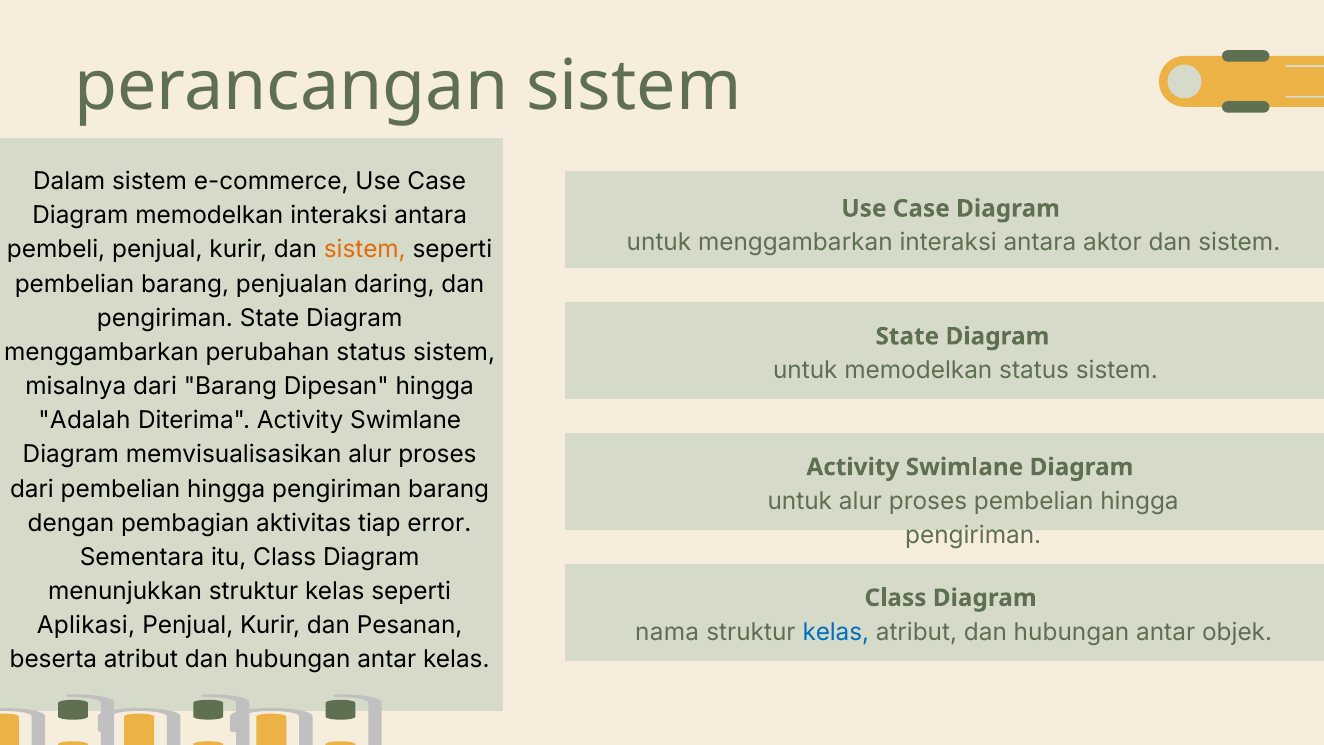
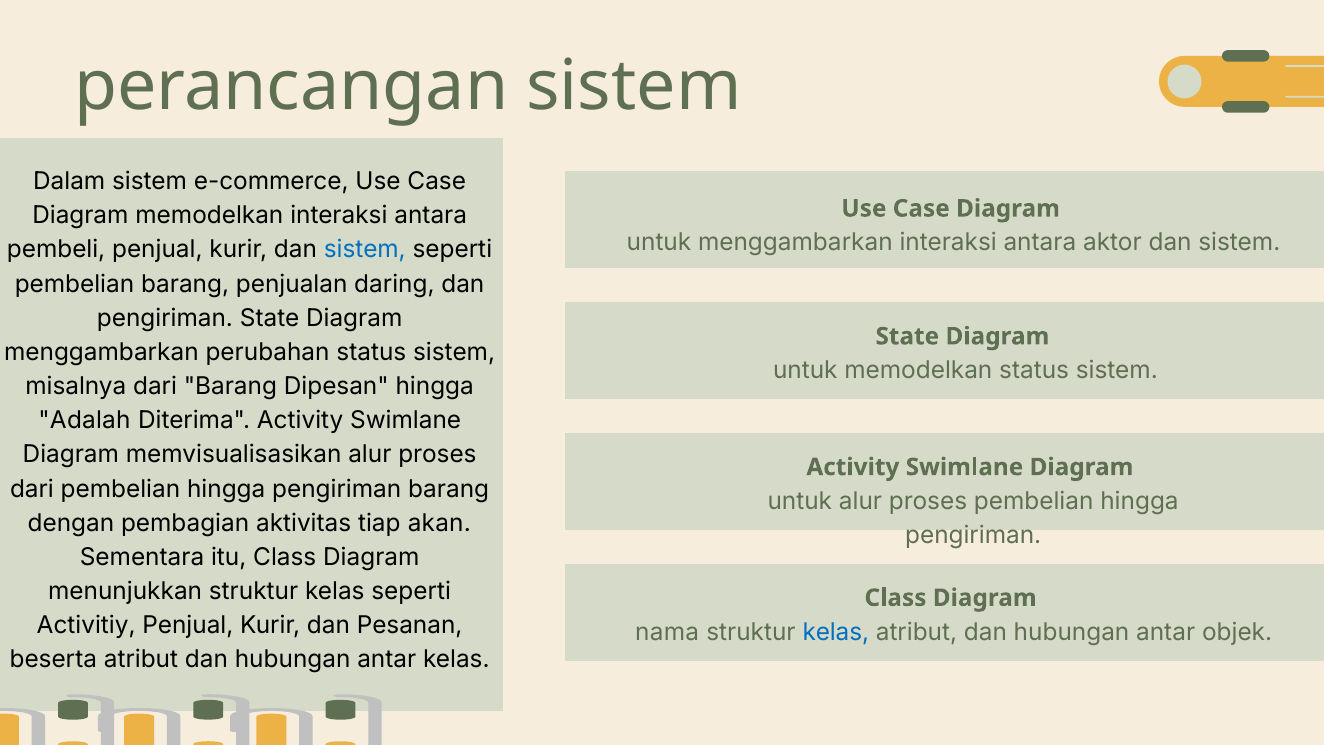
sistem colour: orange -> blue (365, 250)
error: error -> akan (439, 523)
Aplikasi: Aplikasi -> Activitiy (86, 625)
